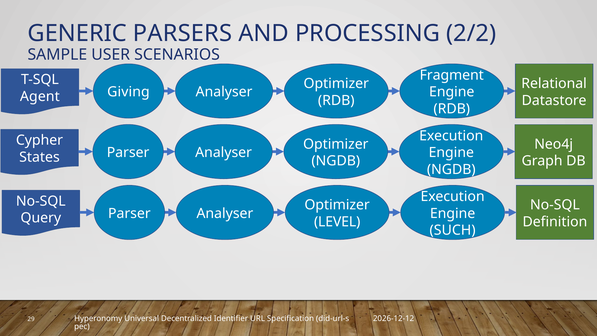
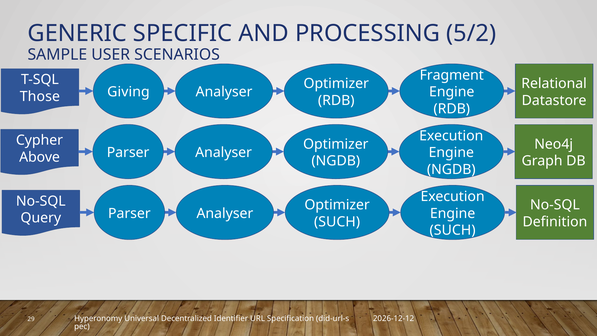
PARSERS: PARSERS -> SPECIFIC (183, 33)
2/2: 2/2 -> 5/2 (471, 33)
Agent: Agent -> Those (40, 97)
States: States -> Above (40, 157)
LEVEL: LEVEL -> SUCH (337, 222)
